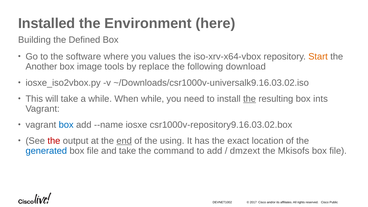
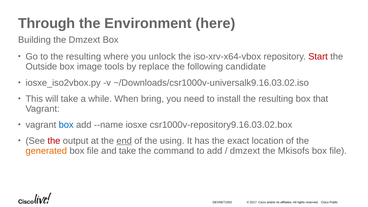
Installed: Installed -> Through (47, 23)
the Defined: Defined -> Dmzext (84, 40)
to the software: software -> resulting (83, 57)
values: values -> unlock (162, 57)
Start colour: orange -> red (318, 57)
Another: Another -> Outside (41, 67)
download: download -> candidate (246, 67)
When while: while -> bring (152, 99)
the underline: present -> none (250, 99)
ints: ints -> that (321, 99)
generated colour: blue -> orange (46, 151)
